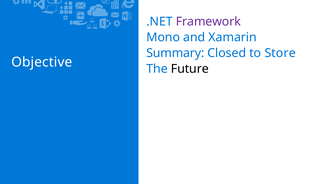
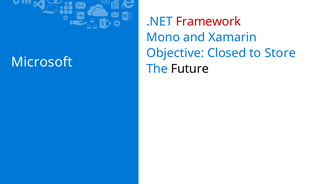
Framework colour: purple -> red (208, 22)
Summary: Summary -> Objective (175, 53)
Objective: Objective -> Microsoft (42, 62)
